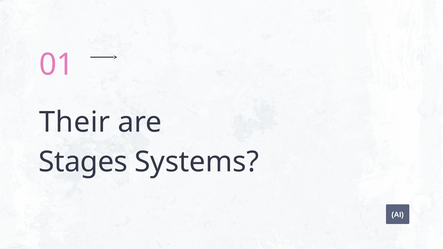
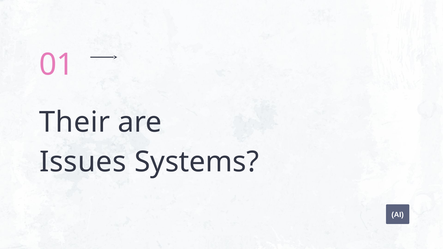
Stages: Stages -> Issues (83, 162)
